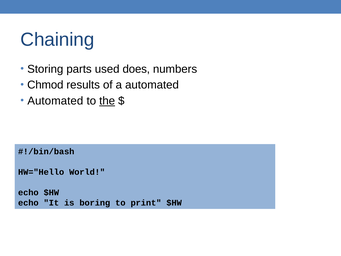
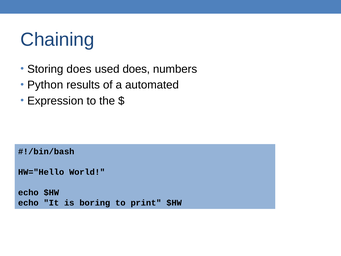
Storing parts: parts -> does (79, 69)
Chmod: Chmod -> Python (45, 85)
Automated: Automated -> Expression (55, 101)
the underline: present -> none (107, 101)
